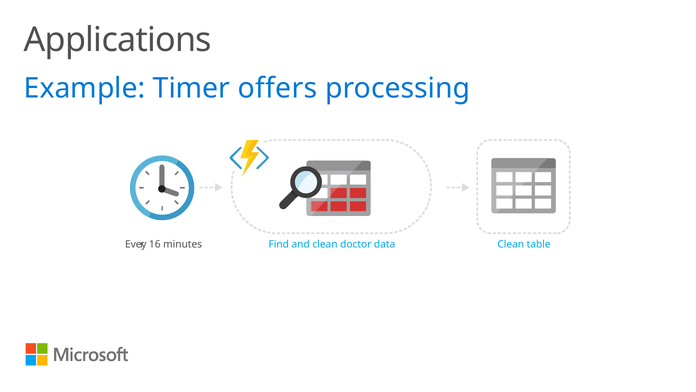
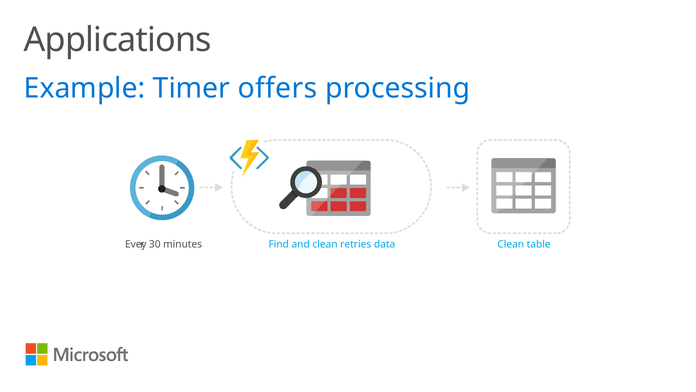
16: 16 -> 30 (155, 244)
doctor: doctor -> retries (356, 244)
